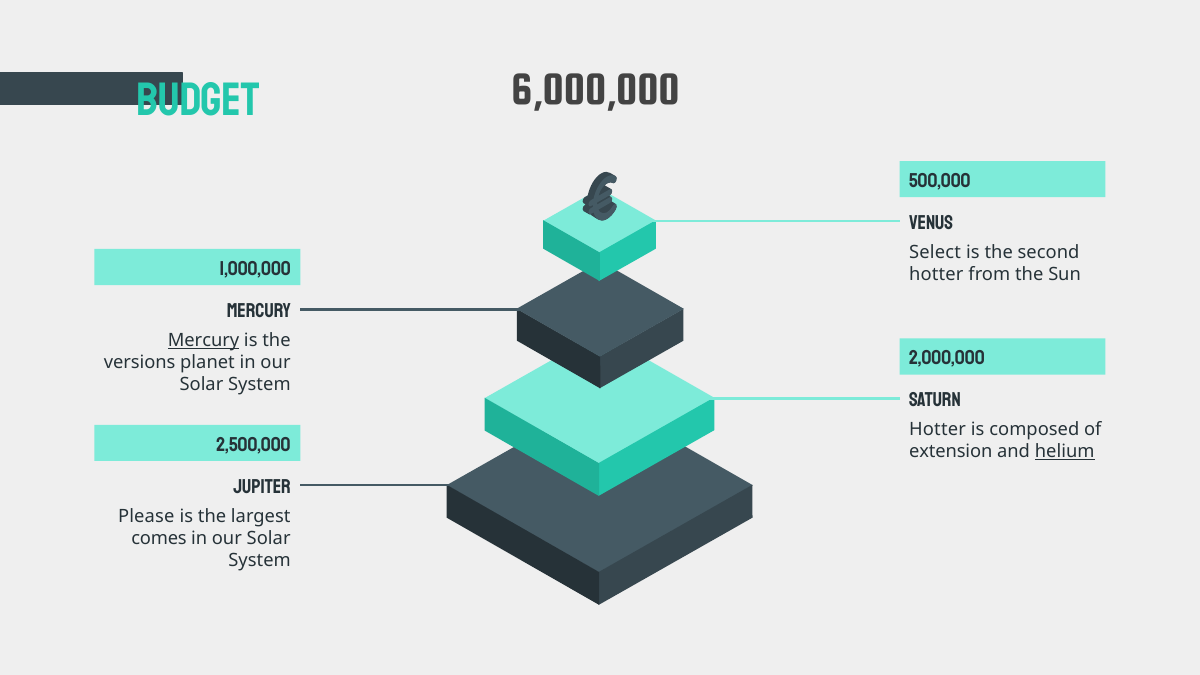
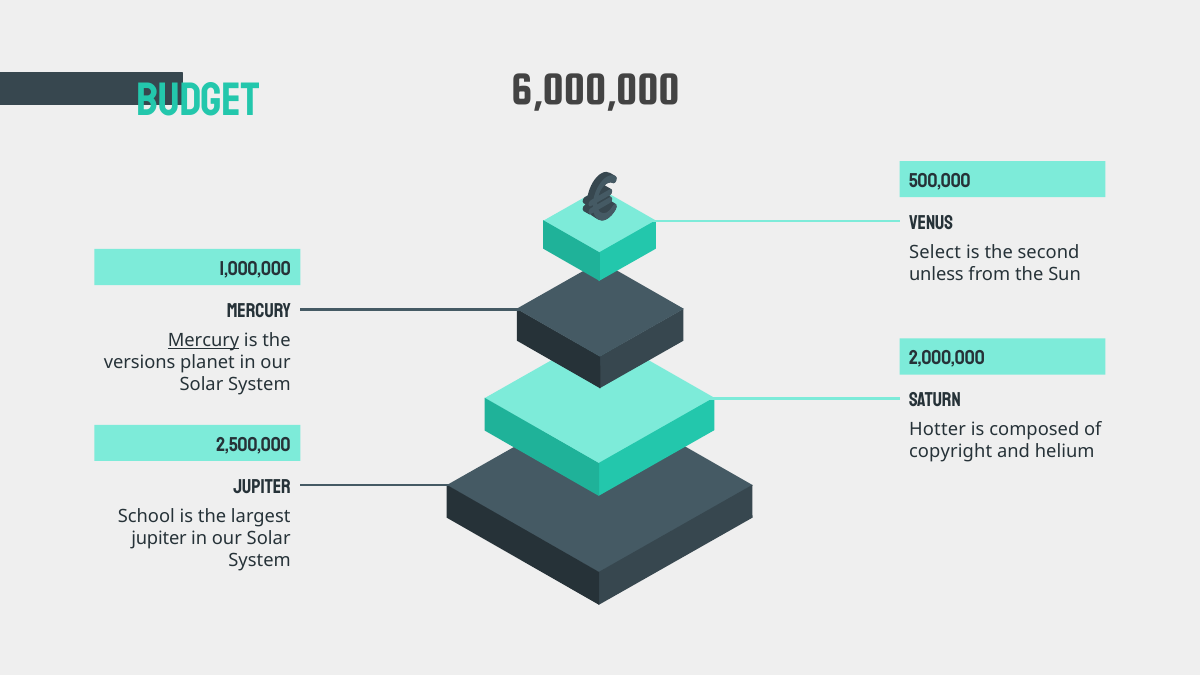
hotter: hotter -> unless (936, 275)
extension: extension -> copyright (951, 452)
helium underline: present -> none (1065, 452)
Please: Please -> School (146, 516)
comes: comes -> jupiter (159, 538)
